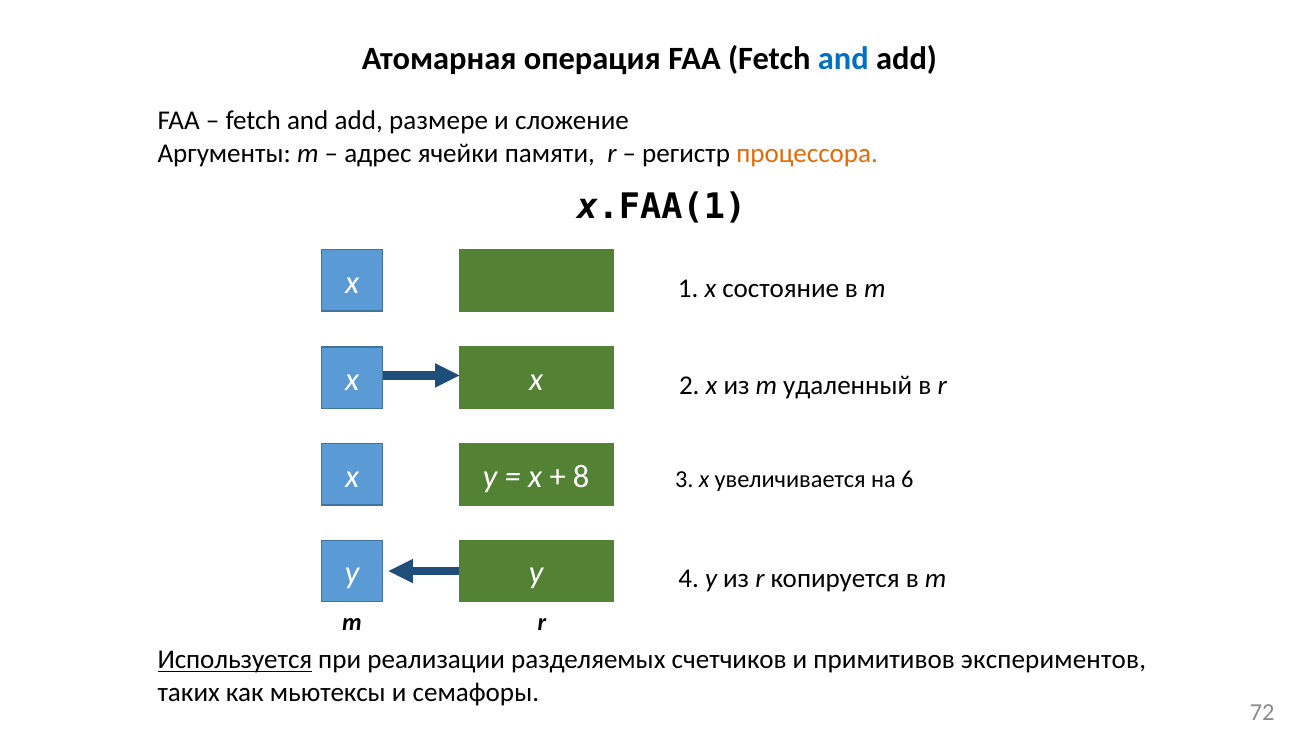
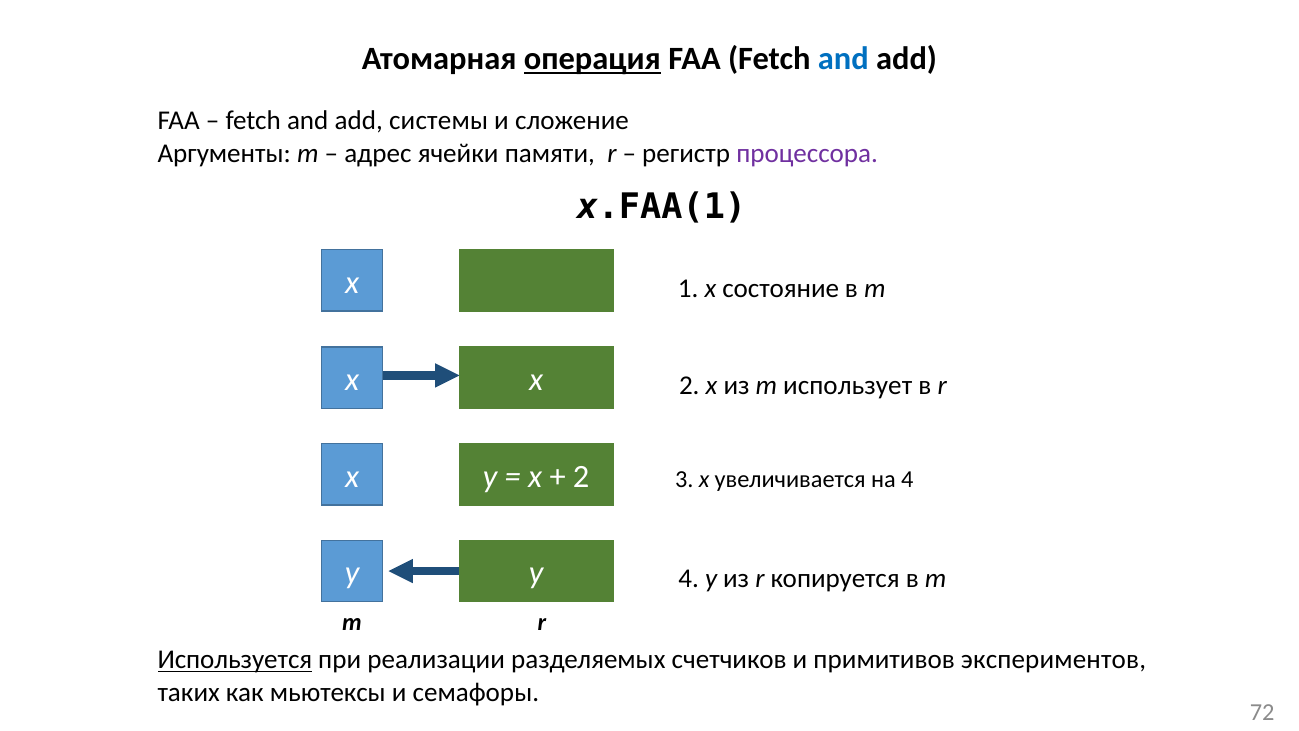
операция underline: none -> present (592, 59)
размере: размере -> системы (439, 121)
процессора colour: orange -> purple (807, 153)
удаленный: удаленный -> использует (848, 385)
8: 8 -> 2 (581, 476)
на 6: 6 -> 4 (907, 479)
